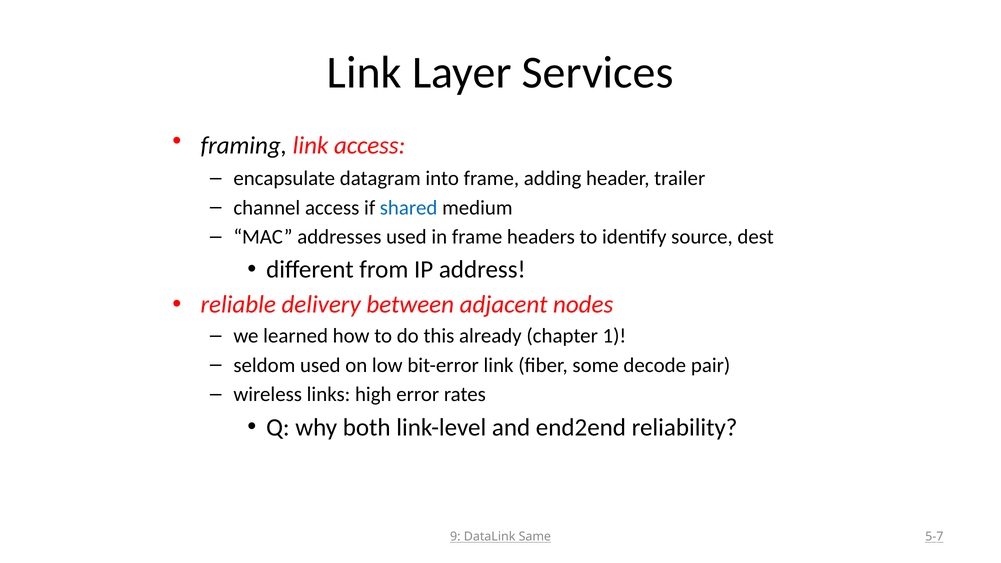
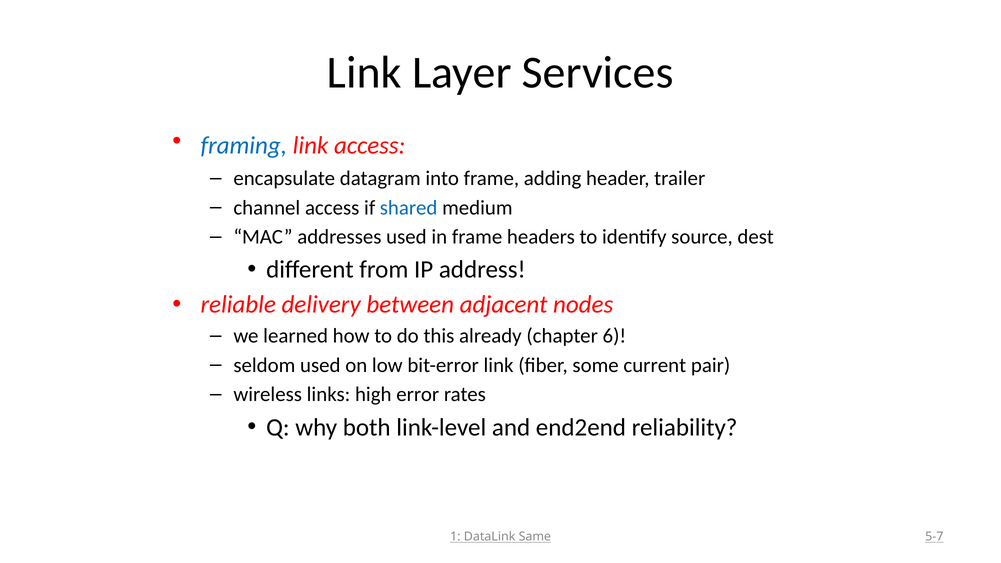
framing colour: black -> blue (244, 145)
1: 1 -> 6 (614, 336)
decode: decode -> current (655, 365)
9: 9 -> 1 (455, 537)
